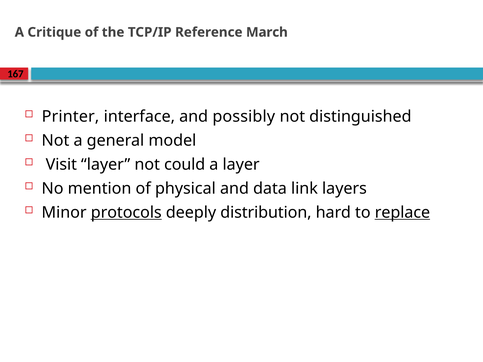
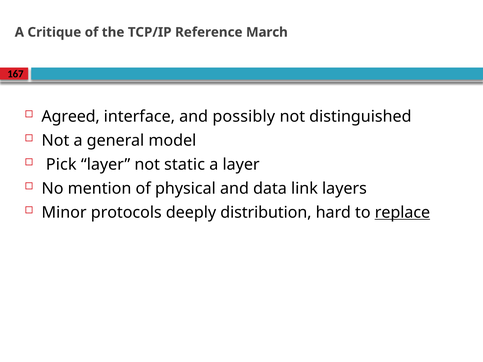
Printer: Printer -> Agreed (71, 116)
Visit: Visit -> Pick (61, 165)
could: could -> static (185, 165)
protocols underline: present -> none (126, 213)
